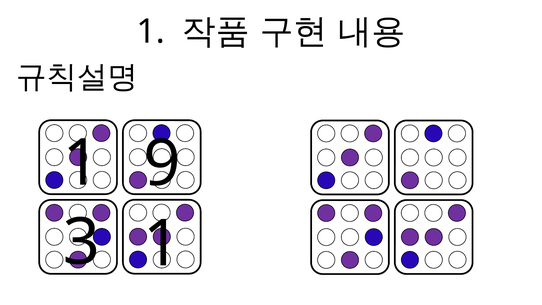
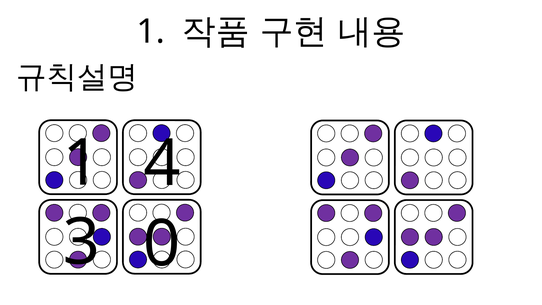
9: 9 -> 4 (162, 164)
3 1: 1 -> 0 (162, 244)
